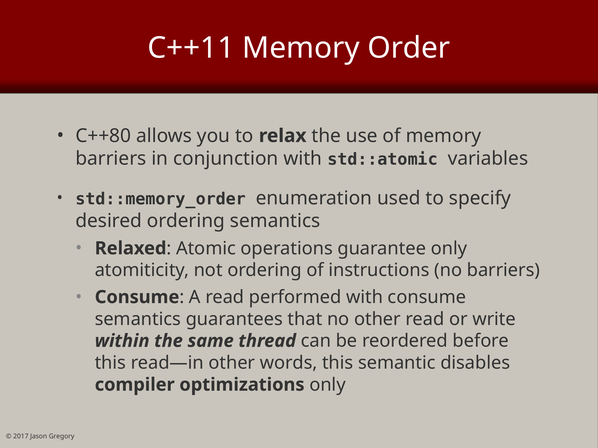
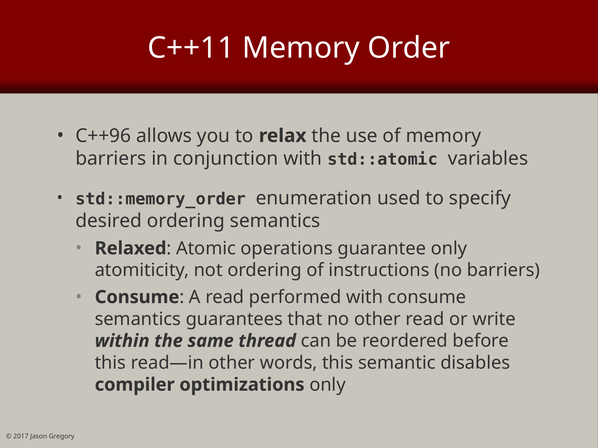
C++80: C++80 -> C++96 (103, 136)
